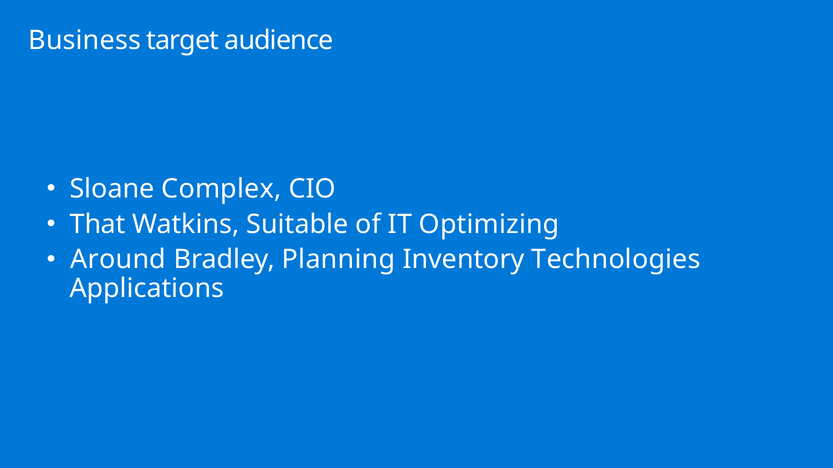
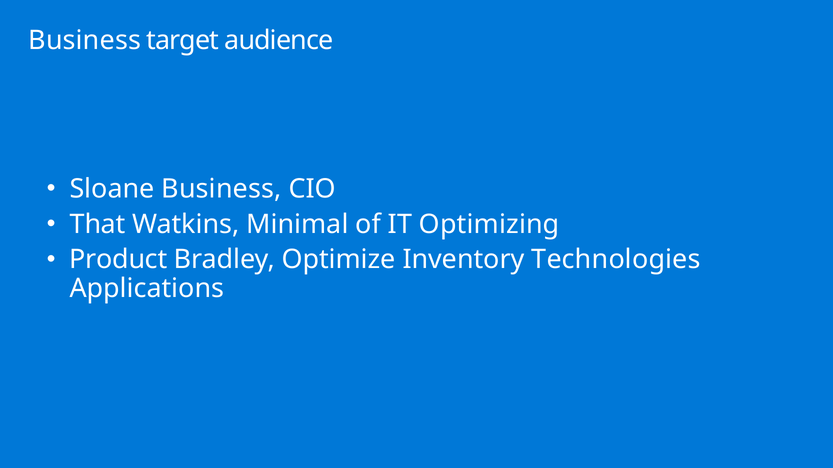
Sloane Complex: Complex -> Business (221, 189)
Suitable: Suitable -> Minimal (297, 224)
Around: Around -> Product (118, 260)
Planning: Planning -> Optimize (339, 260)
